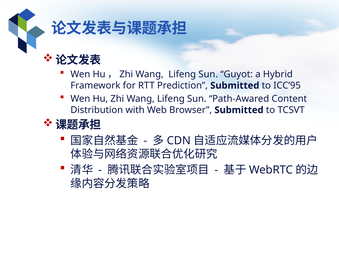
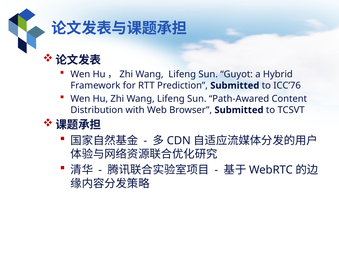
ICC’95: ICC’95 -> ICC’76 (287, 86)
